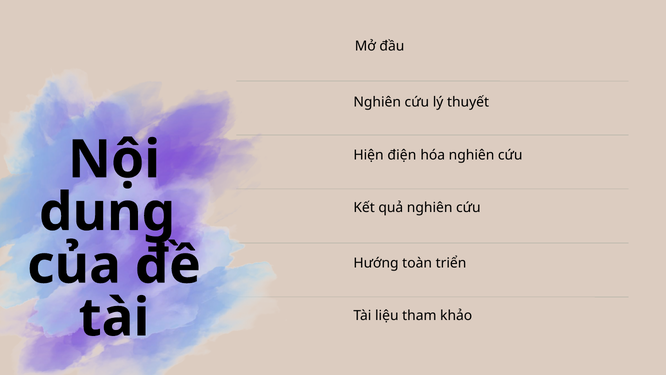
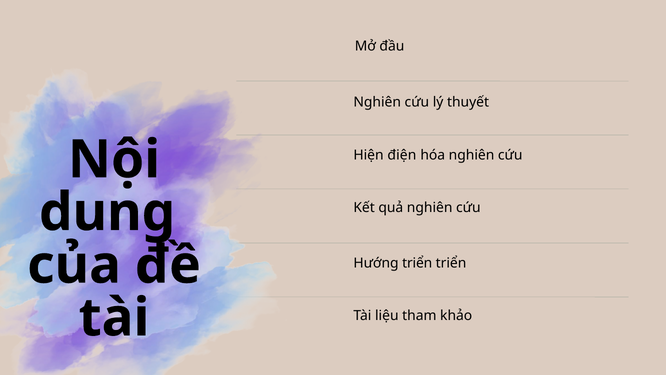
Hướng toàn: toàn -> triển (417, 263)
